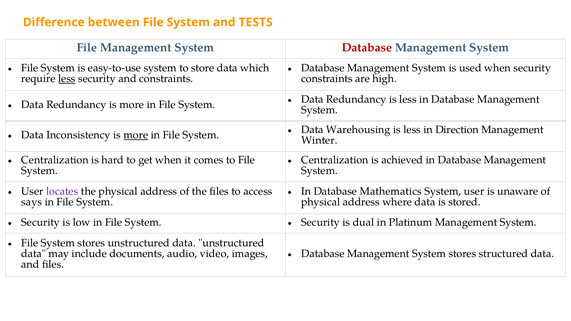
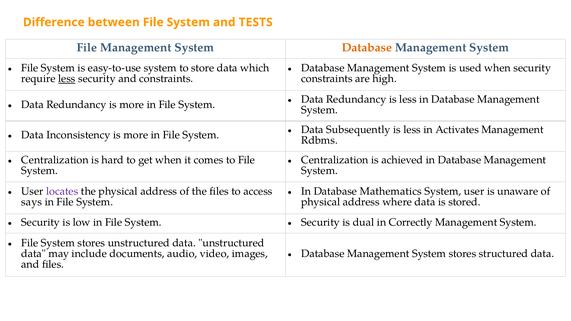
Database colour: red -> orange (367, 48)
Warehousing: Warehousing -> Subsequently (358, 130)
Direction: Direction -> Activates (457, 130)
more underline: present -> none (136, 135)
Winter: Winter -> Rdbms (319, 140)
Platinum: Platinum -> Correctly (411, 223)
